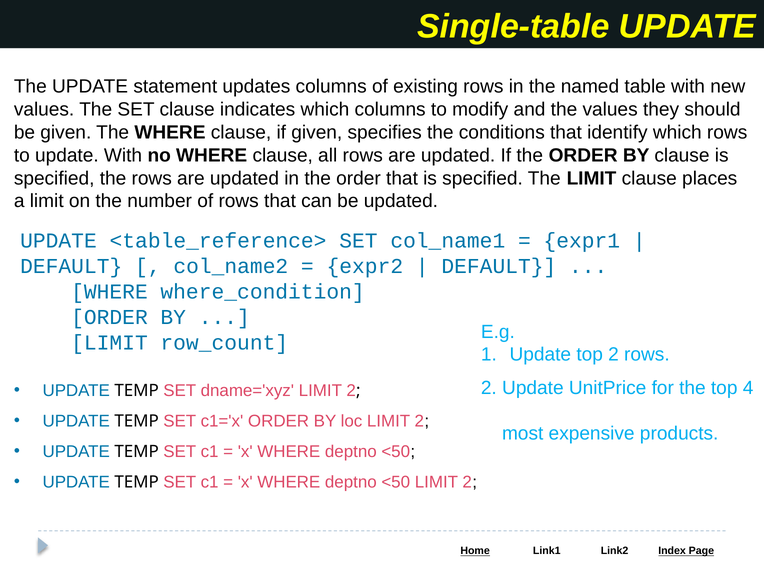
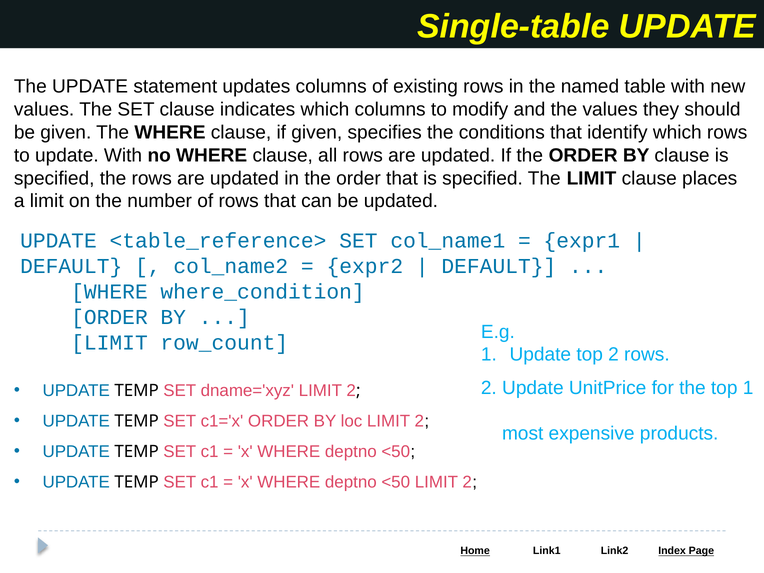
top 4: 4 -> 1 (748, 388)
